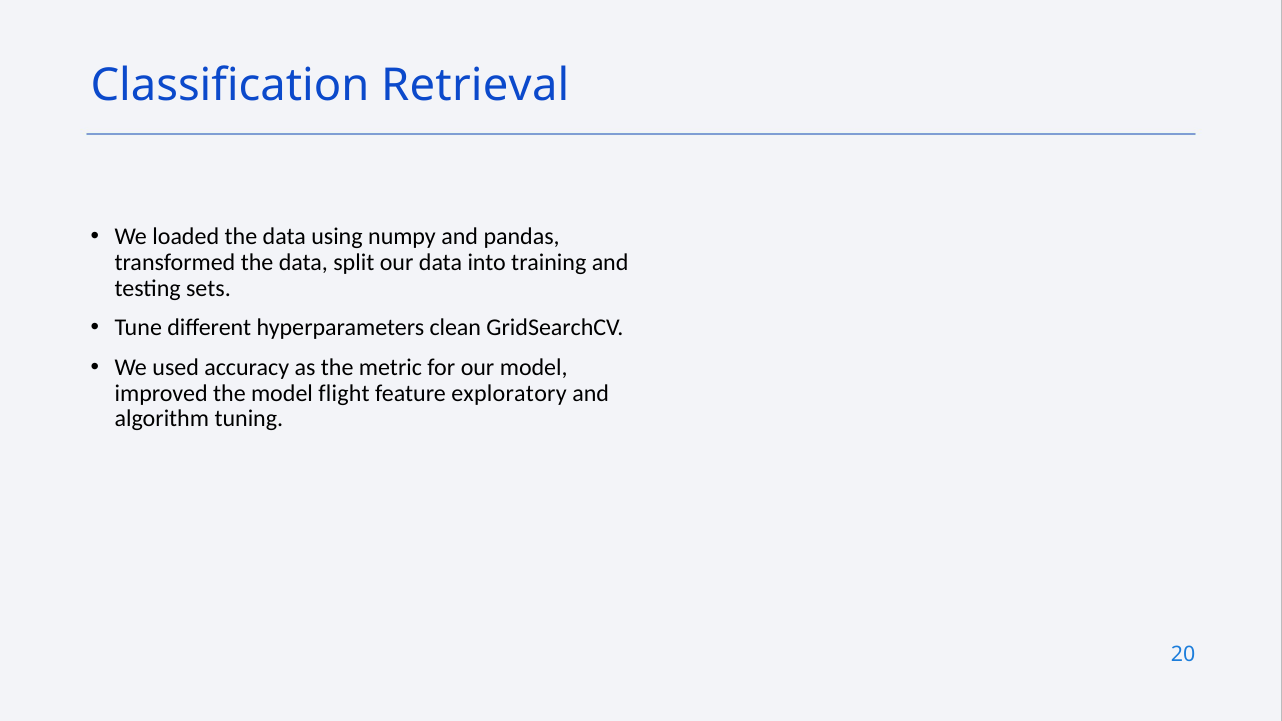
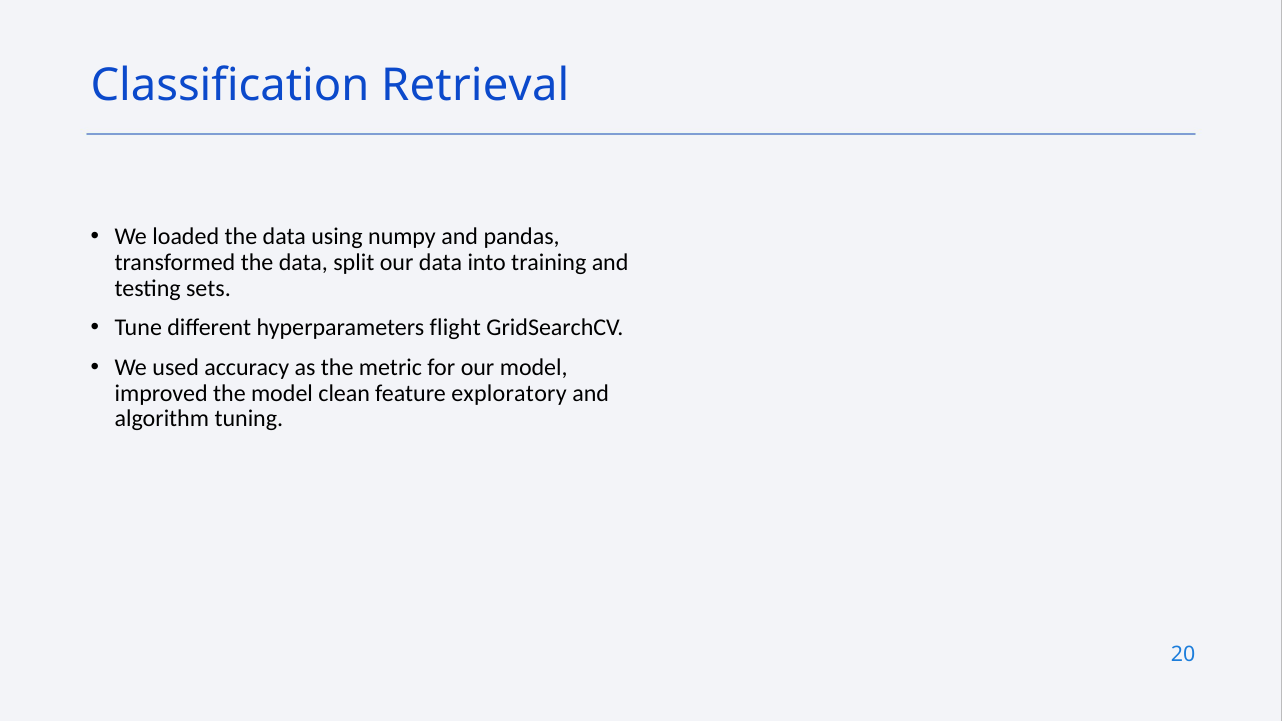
clean: clean -> flight (455, 328)
flight: flight -> clean (344, 393)
